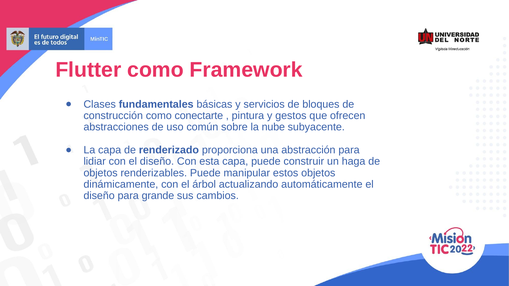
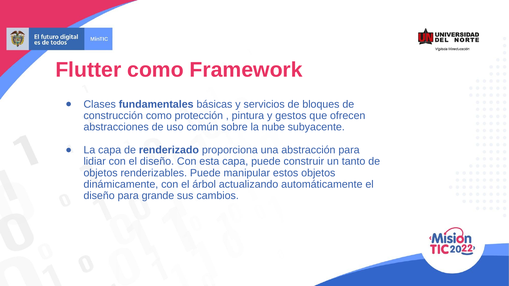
conectarte: conectarte -> protección (199, 116)
haga: haga -> tanto (354, 162)
